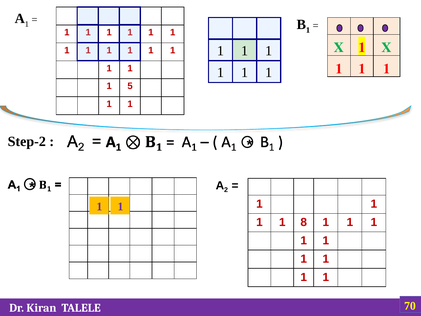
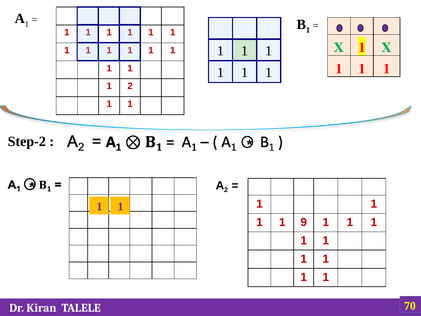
1 5: 5 -> 2 (130, 86)
8: 8 -> 9 (304, 222)
